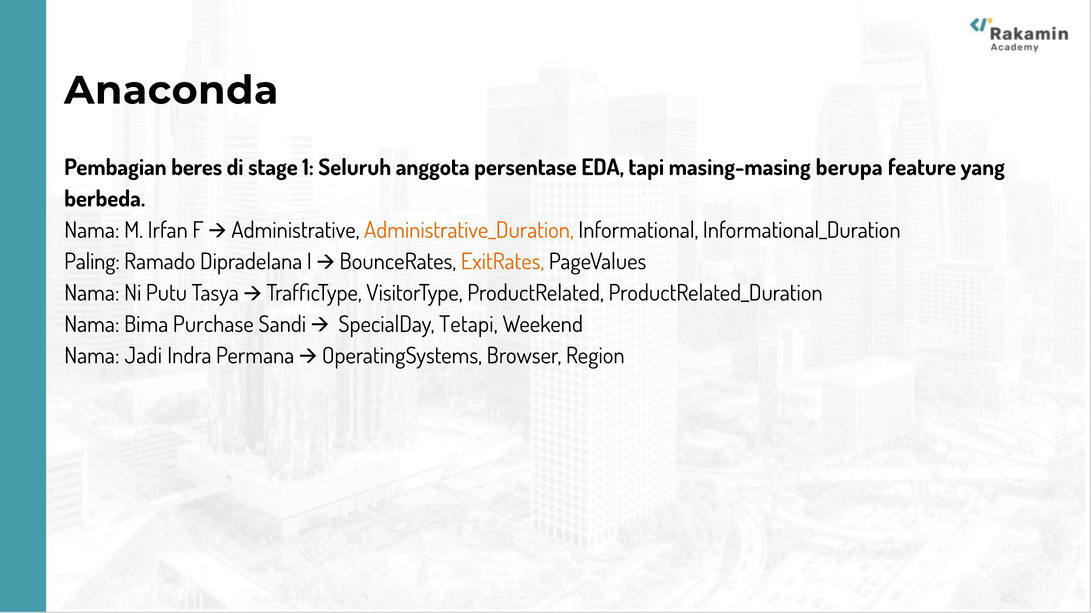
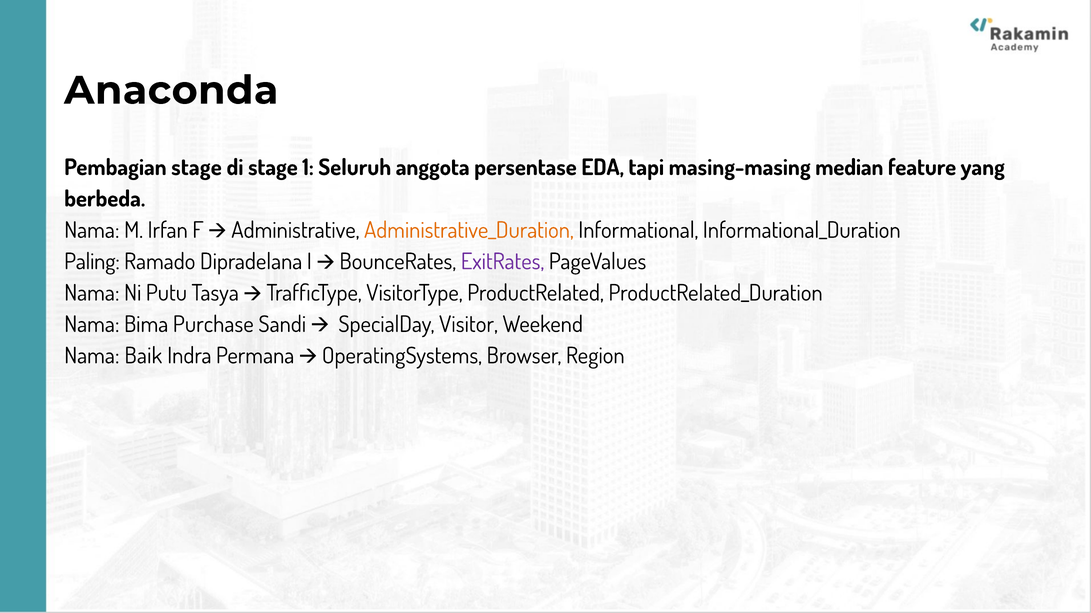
Pembagian beres: beres -> stage (196, 168)
berupa: berupa -> median (849, 168)
ExitRates colour: orange -> purple (503, 262)
Tetapi: Tetapi -> Visitor (469, 325)
Jadi: Jadi -> Baik (143, 356)
